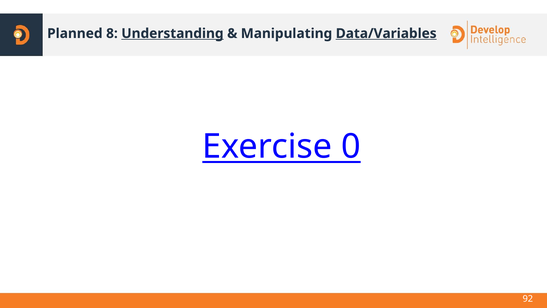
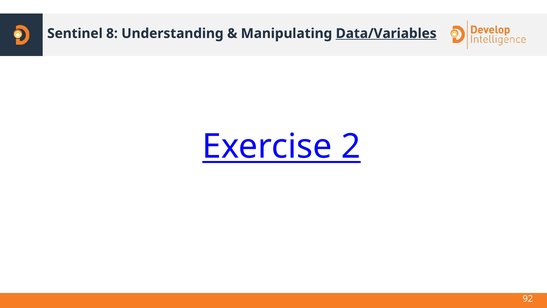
Planned: Planned -> Sentinel (75, 33)
Understanding underline: present -> none (172, 33)
0: 0 -> 2 (351, 146)
